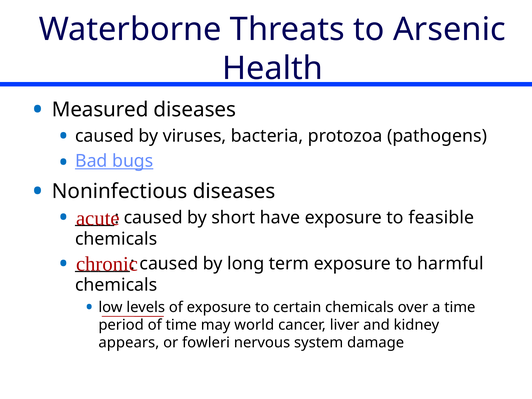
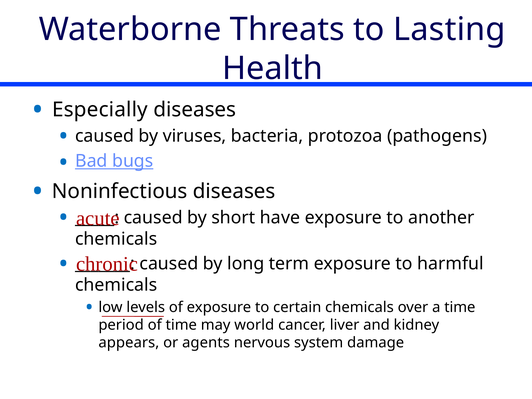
Arsenic: Arsenic -> Lasting (449, 29)
Measured: Measured -> Especially (100, 110)
feasible: feasible -> another (441, 218)
fowleri: fowleri -> agents (206, 343)
